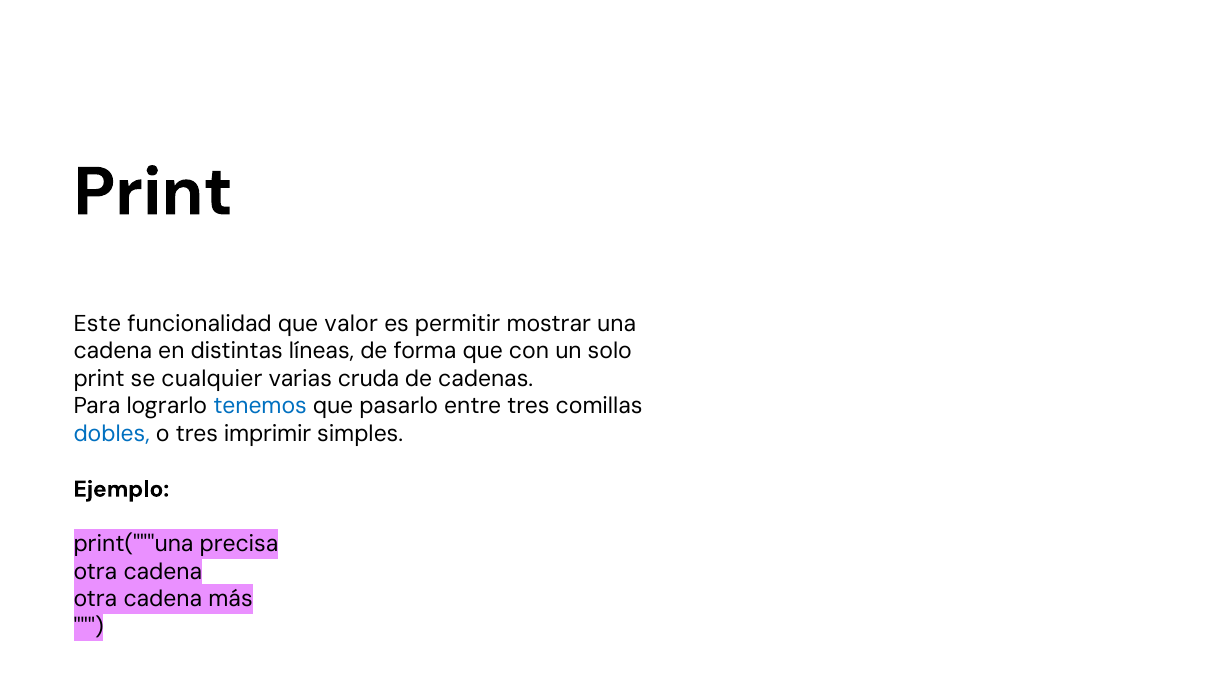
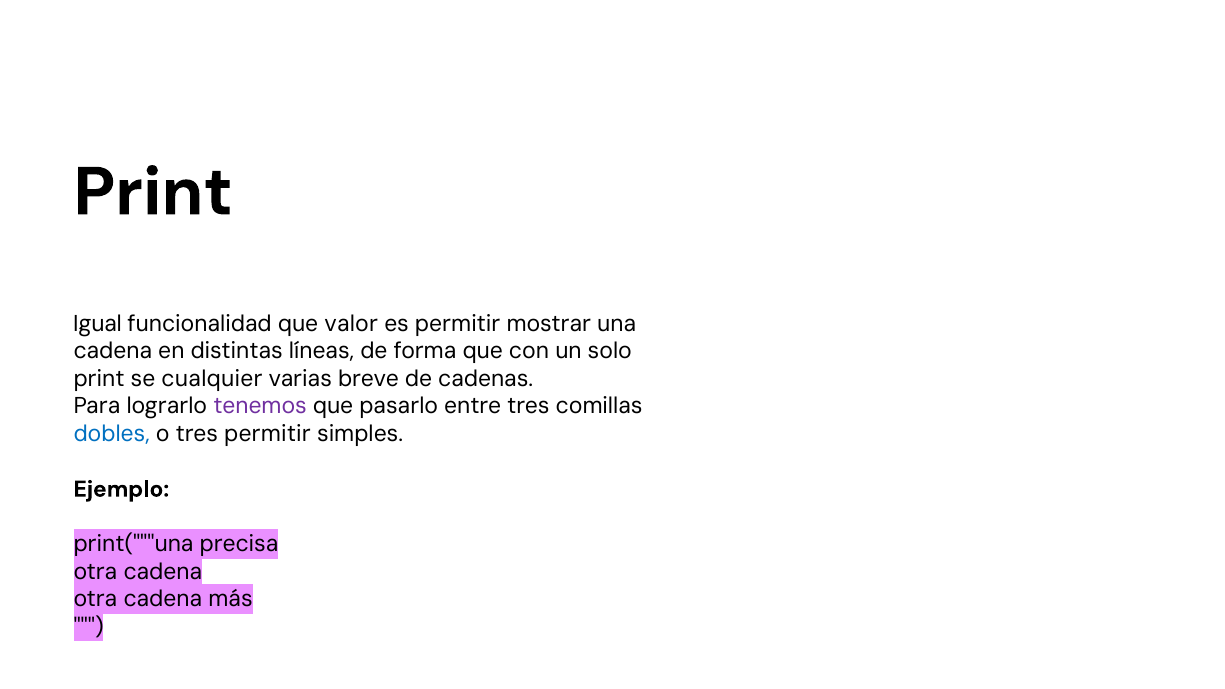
Este: Este -> Igual (98, 324)
cruda: cruda -> breve (369, 379)
tenemos colour: blue -> purple (260, 406)
tres imprimir: imprimir -> permitir (267, 434)
